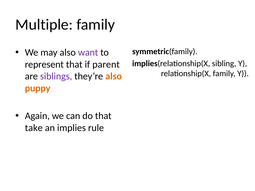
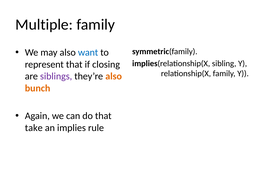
want colour: purple -> blue (88, 53)
parent: parent -> closing (106, 64)
puppy: puppy -> bunch (38, 88)
